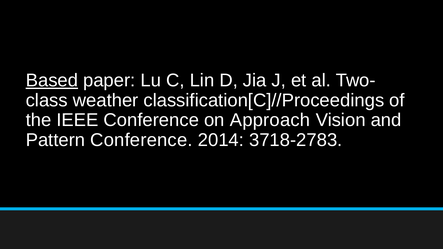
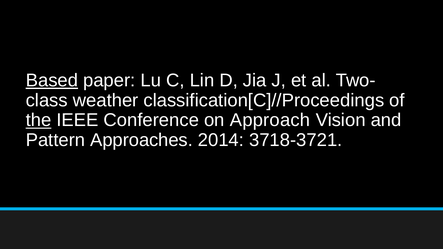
the underline: none -> present (39, 120)
Pattern Conference: Conference -> Approaches (142, 140)
3718-2783: 3718-2783 -> 3718-3721 (296, 140)
